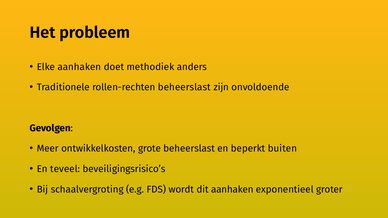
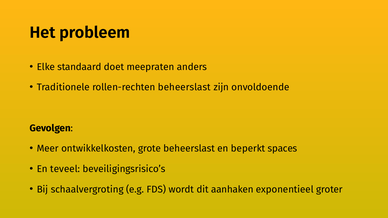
Elke aanhaken: aanhaken -> standaard (79, 67)
methodiek: methodiek -> meepraten (150, 67)
buiten: buiten -> spaces (282, 149)
